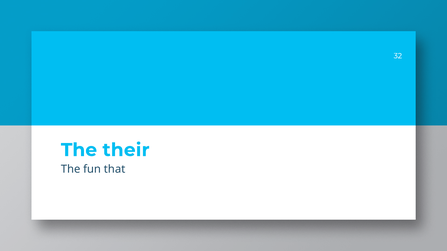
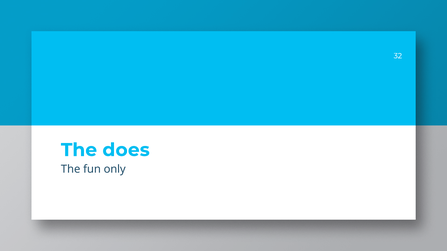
their: their -> does (126, 150)
that: that -> only (115, 169)
